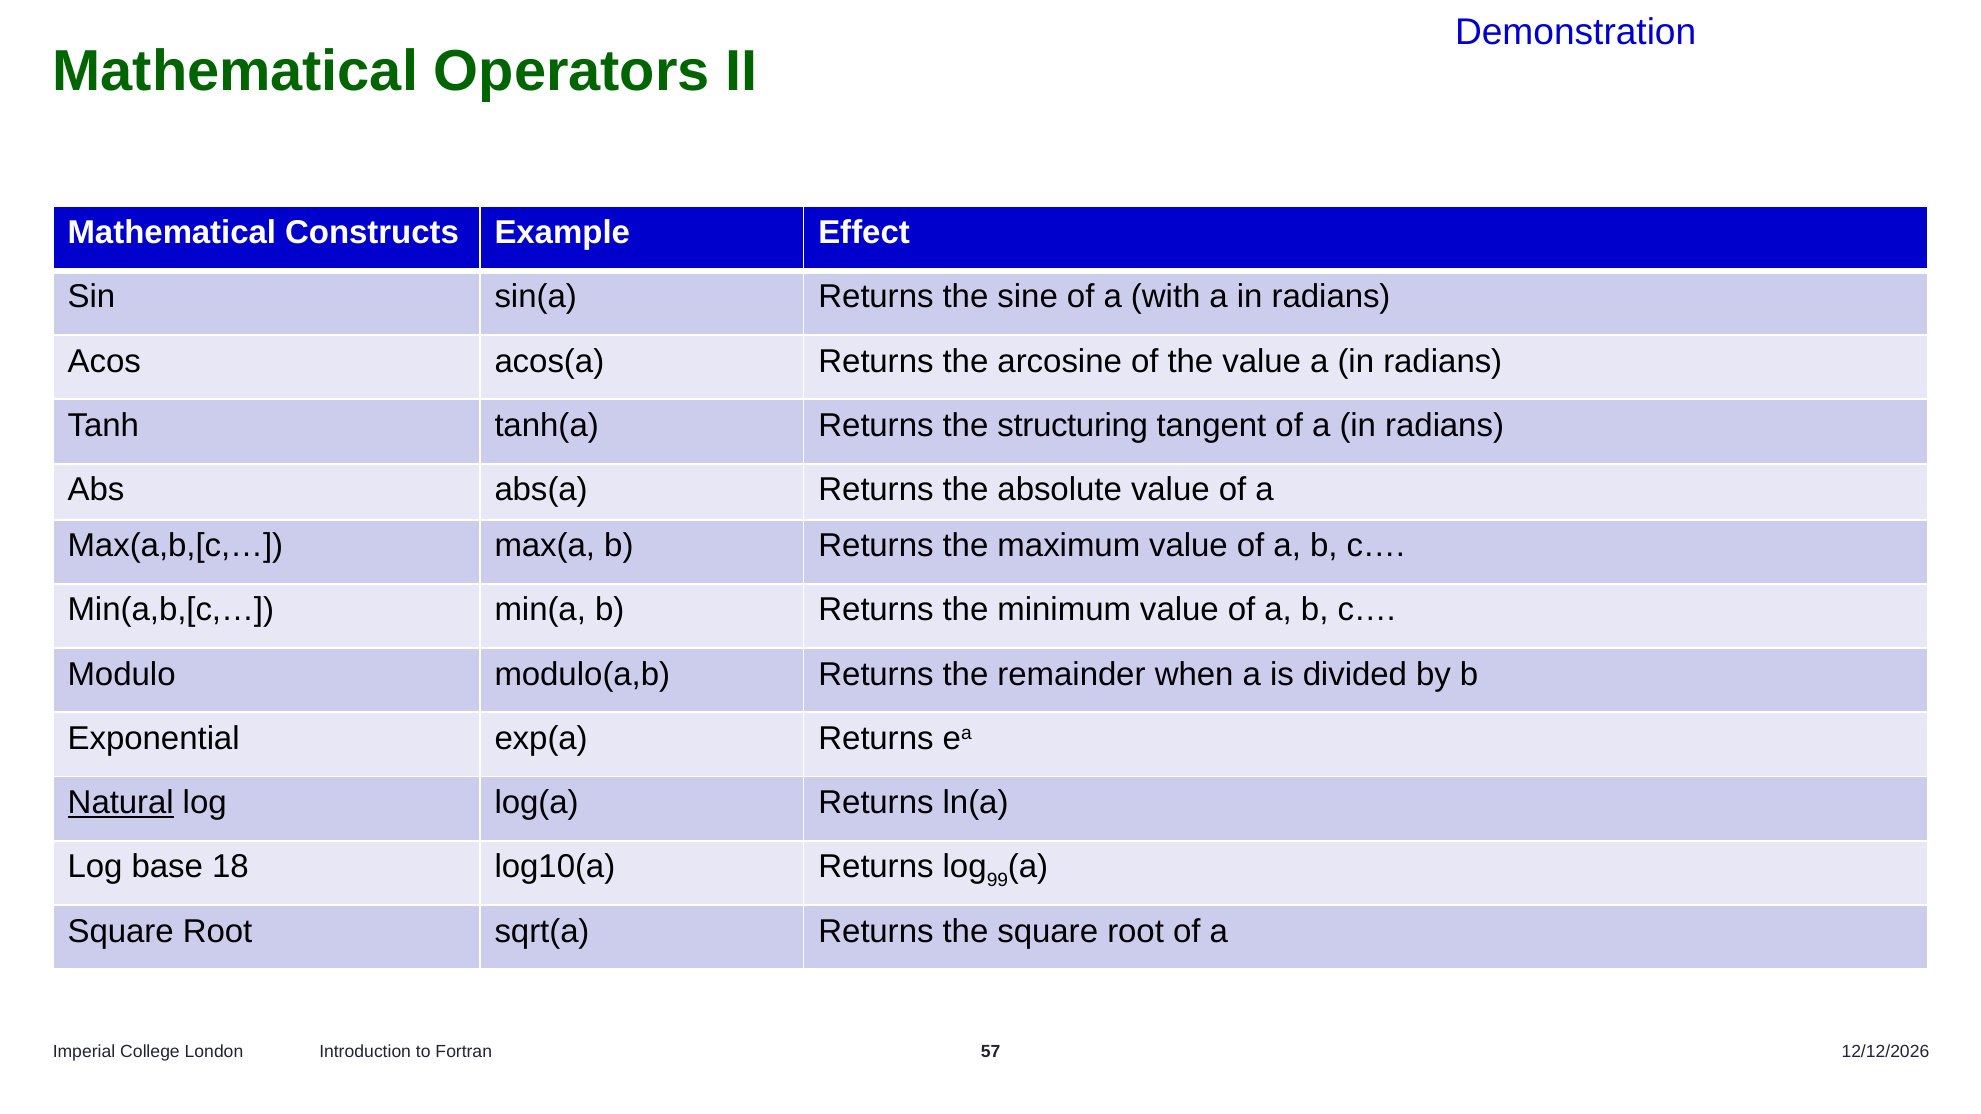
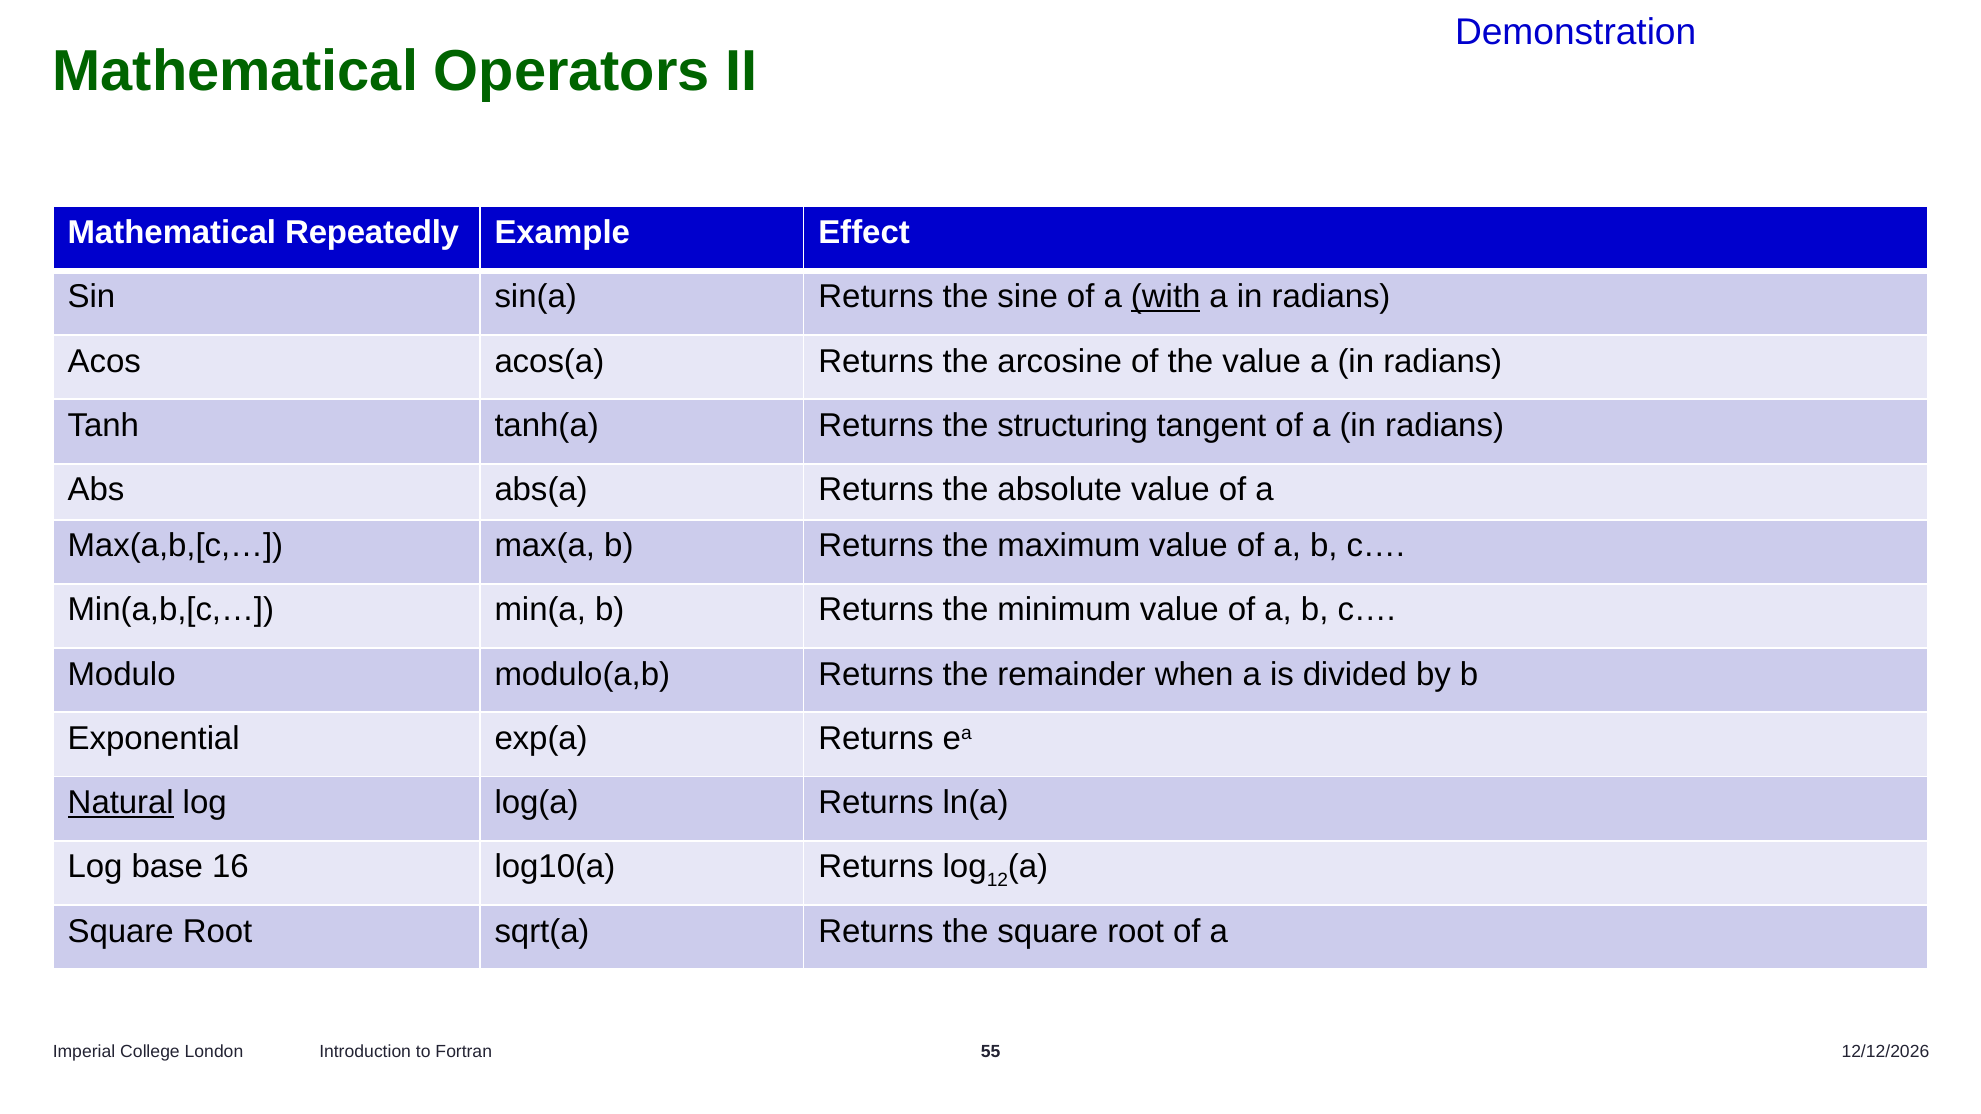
Constructs: Constructs -> Repeatedly (372, 233)
with underline: none -> present (1166, 297)
18: 18 -> 16 (230, 867)
99: 99 -> 12 (997, 880)
57: 57 -> 55 (991, 1052)
